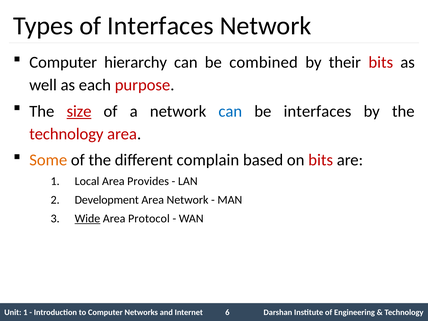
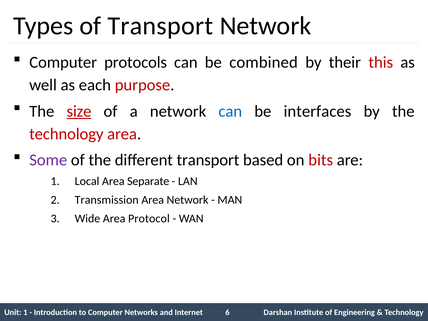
of Interfaces: Interfaces -> Transport (160, 26)
hierarchy: hierarchy -> protocols (136, 62)
their bits: bits -> this (381, 62)
Some colour: orange -> purple (48, 160)
different complain: complain -> transport (208, 160)
Provides: Provides -> Separate (148, 181)
Development: Development -> Transmission (107, 200)
Wide underline: present -> none (87, 218)
